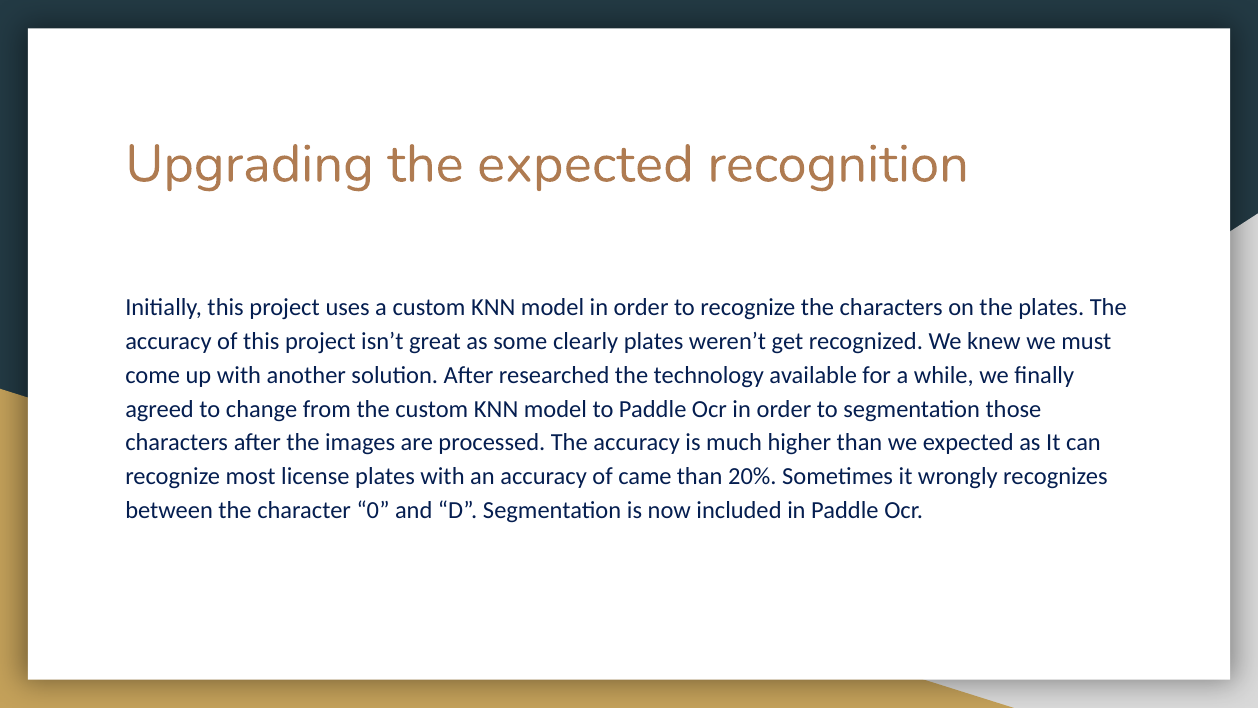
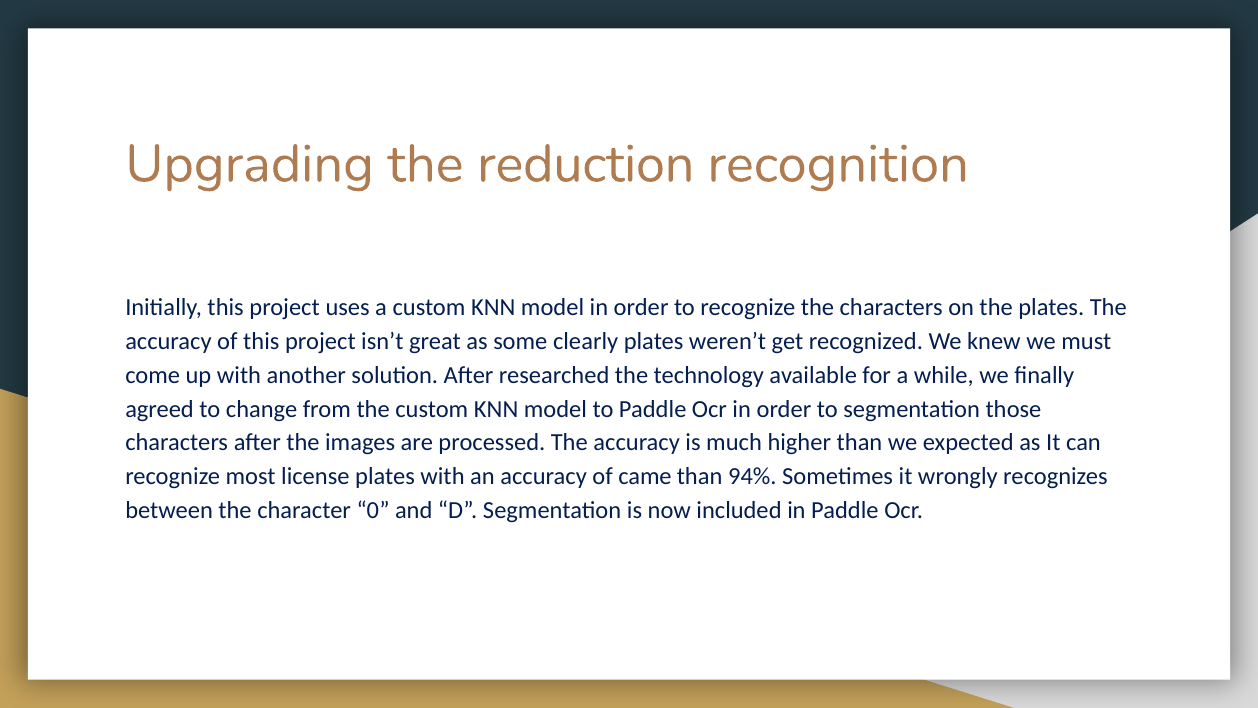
the expected: expected -> reduction (586, 164)
20%: 20% -> 94% (752, 476)
